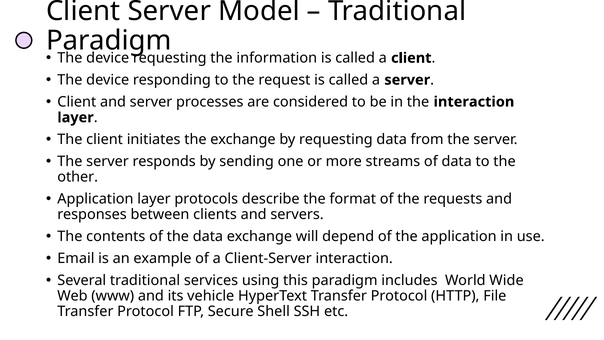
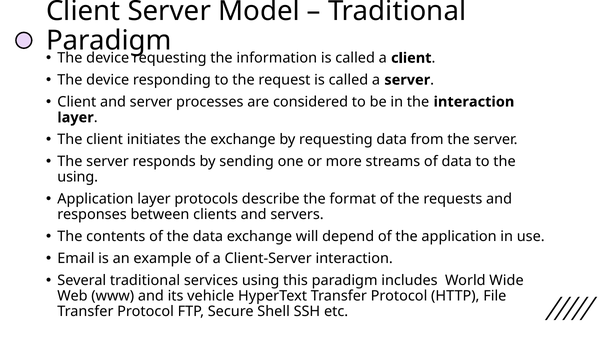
other: other -> using (78, 177)
